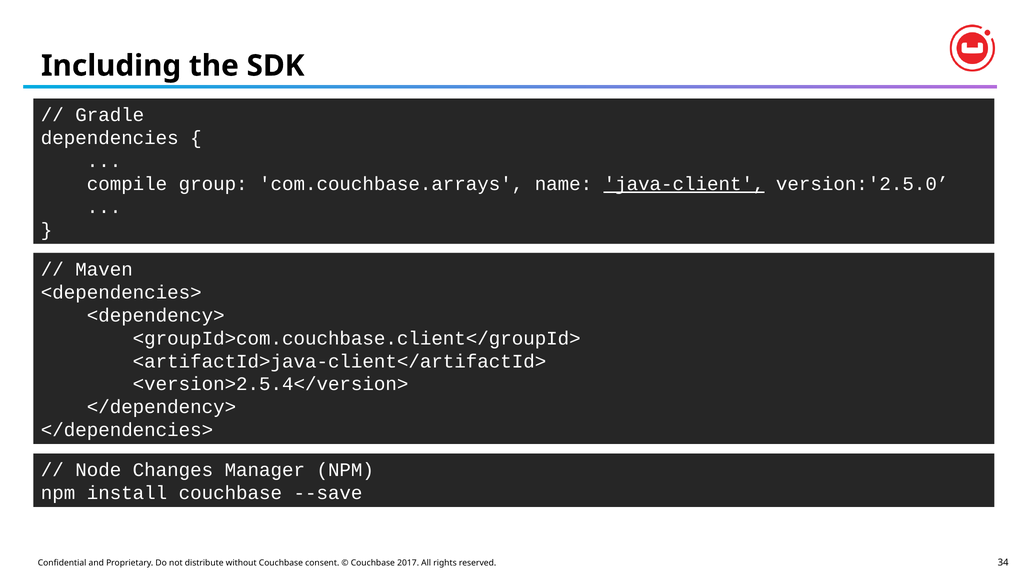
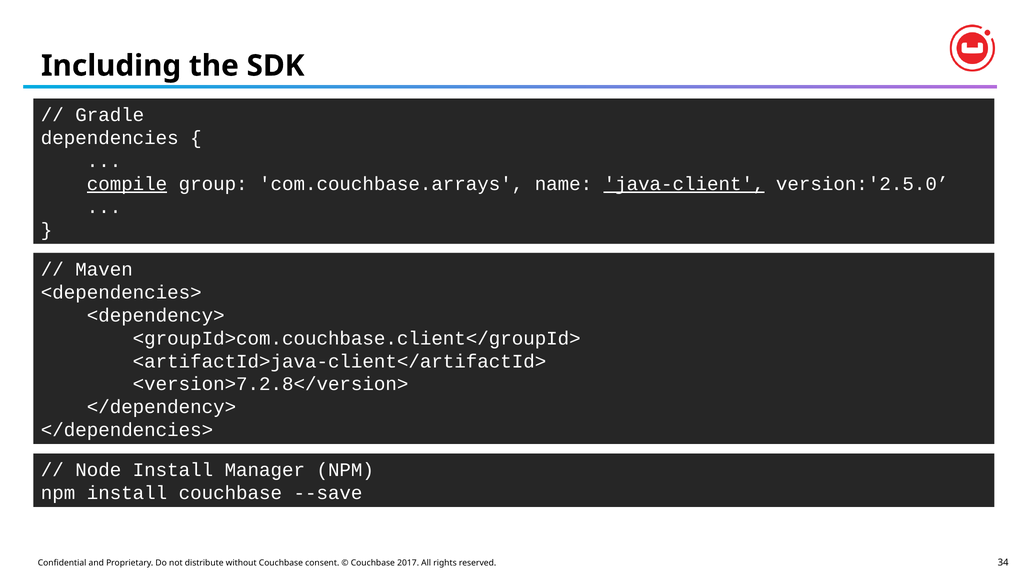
compile underline: none -> present (127, 184)
<version>2.5.4</version>: <version>2.5.4</version> -> <version>7.2.8</version> (271, 384)
Node Changes: Changes -> Install (173, 470)
